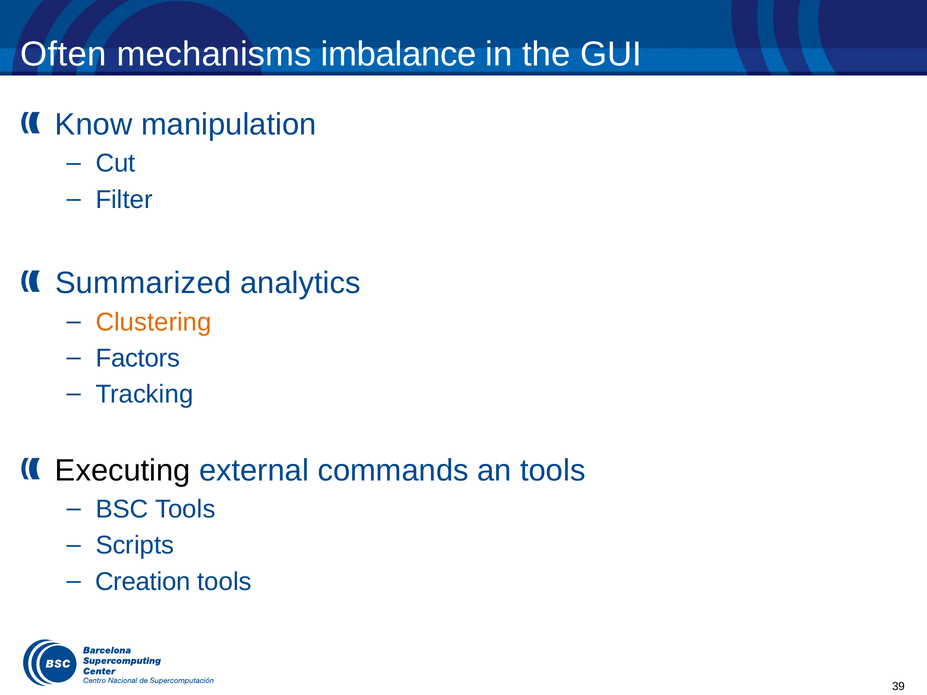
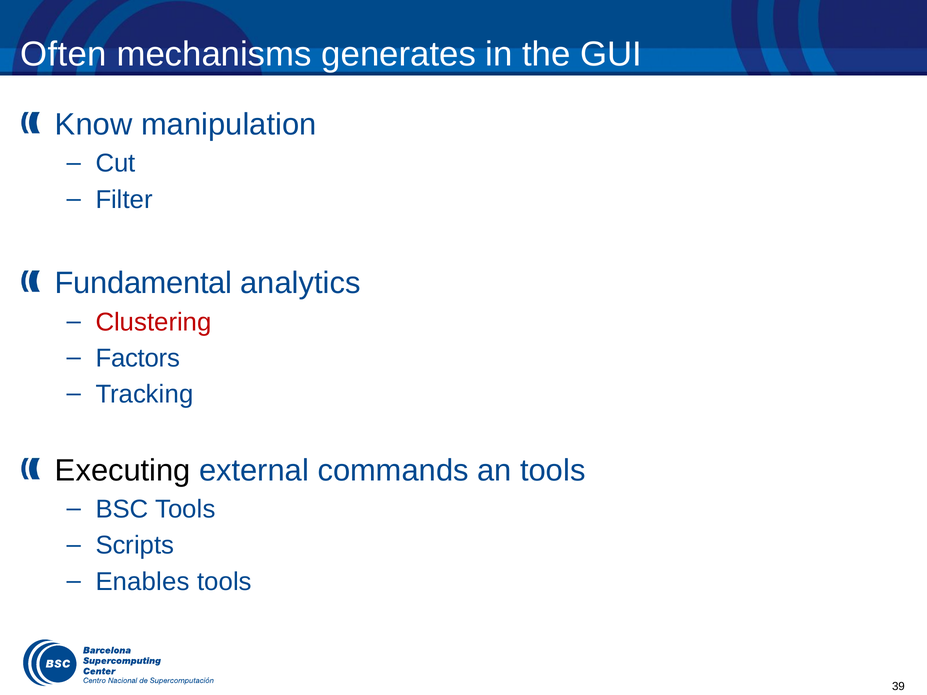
imbalance: imbalance -> generates (399, 54)
Summarized: Summarized -> Fundamental (143, 283)
Clustering colour: orange -> red (153, 322)
Creation: Creation -> Enables (143, 582)
